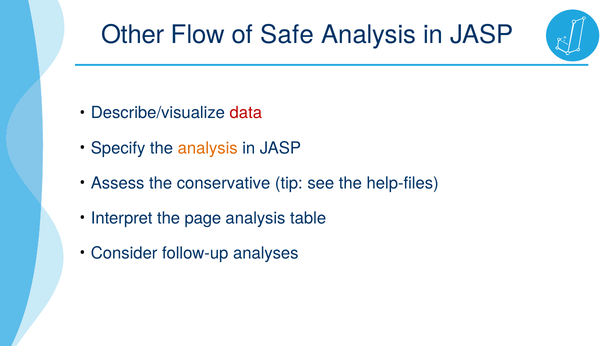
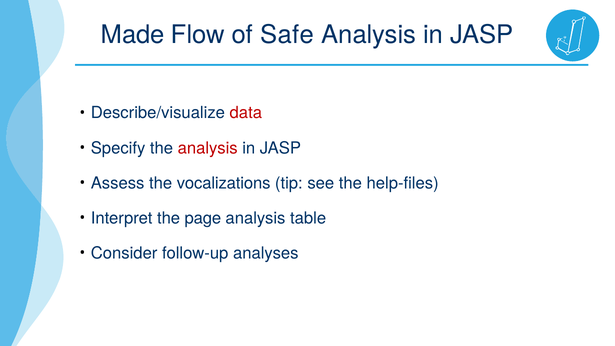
Other: Other -> Made (133, 35)
analysis colour: orange -> red (208, 148)
conservative: conservative -> vocalizations (224, 183)
